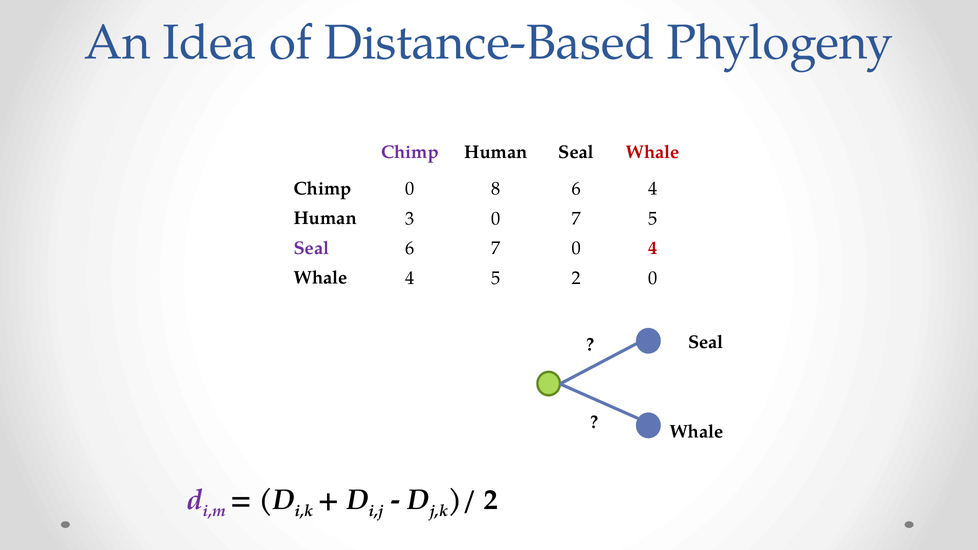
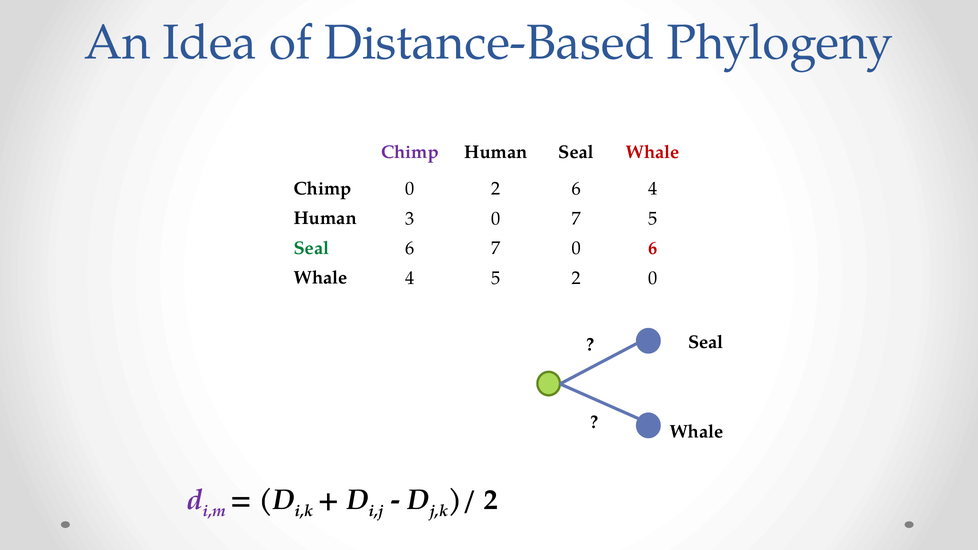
0 8: 8 -> 2 (496, 189)
Seal colour: purple -> green (311, 248)
0 4: 4 -> 6 (653, 248)
